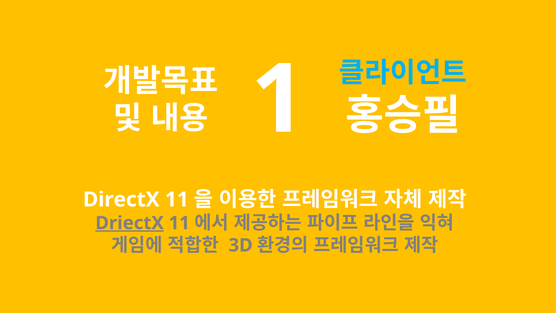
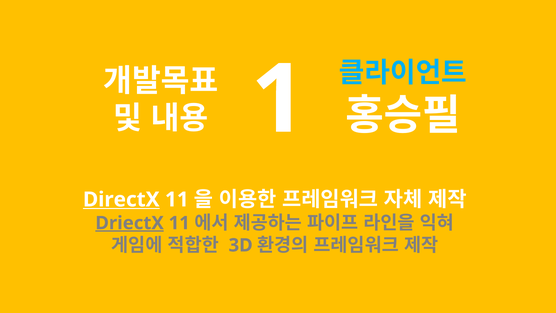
DirectX underline: none -> present (121, 199)
